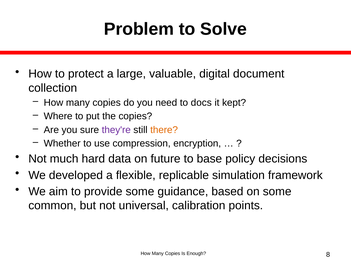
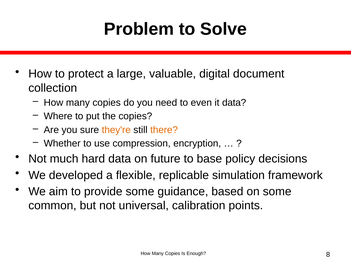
docs: docs -> even (201, 103)
it kept: kept -> data (234, 103)
they're colour: purple -> orange (116, 130)
